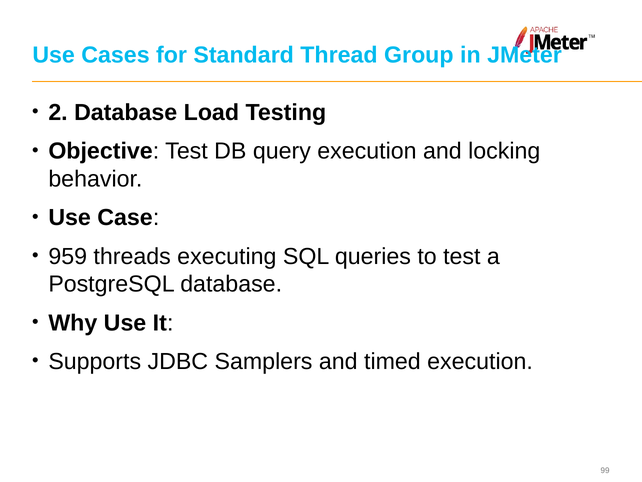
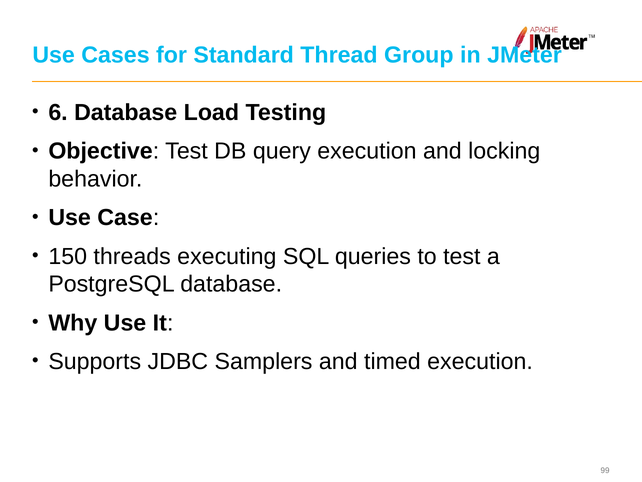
2: 2 -> 6 (58, 113)
959: 959 -> 150 (68, 256)
